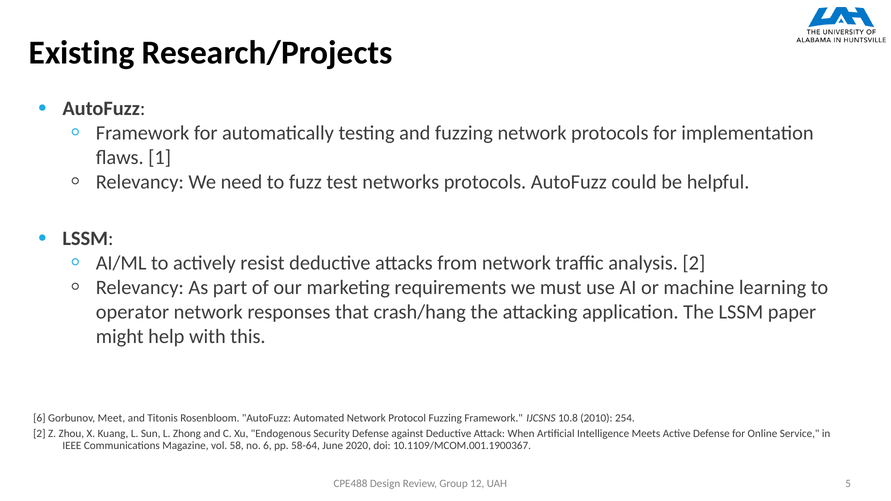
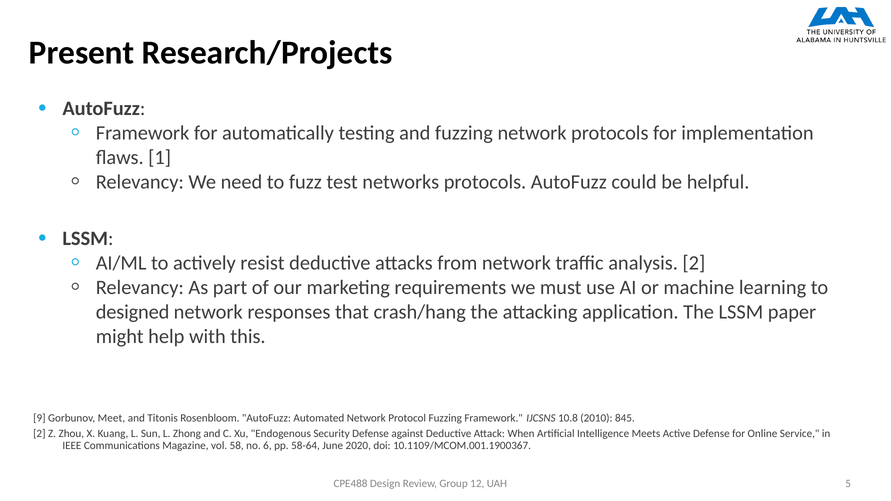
Existing: Existing -> Present (82, 53)
operator: operator -> designed (133, 312)
6: 6 -> 9 (39, 418)
254: 254 -> 845 (625, 418)
